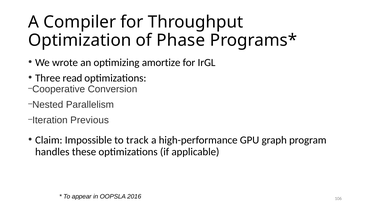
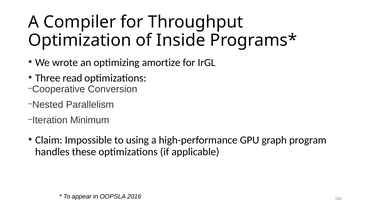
Phase: Phase -> Inside (181, 40)
Previous: Previous -> Minimum (90, 120)
track: track -> using (137, 140)
